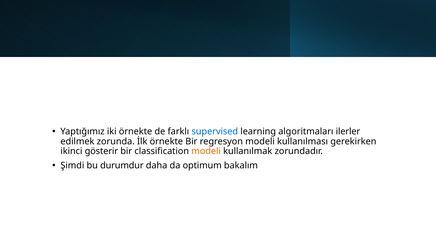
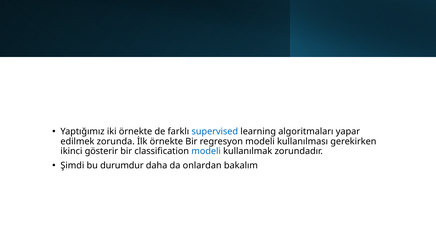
ilerler: ilerler -> yapar (348, 132)
modeli colour: orange -> blue (206, 151)
optimum: optimum -> onlardan (202, 166)
